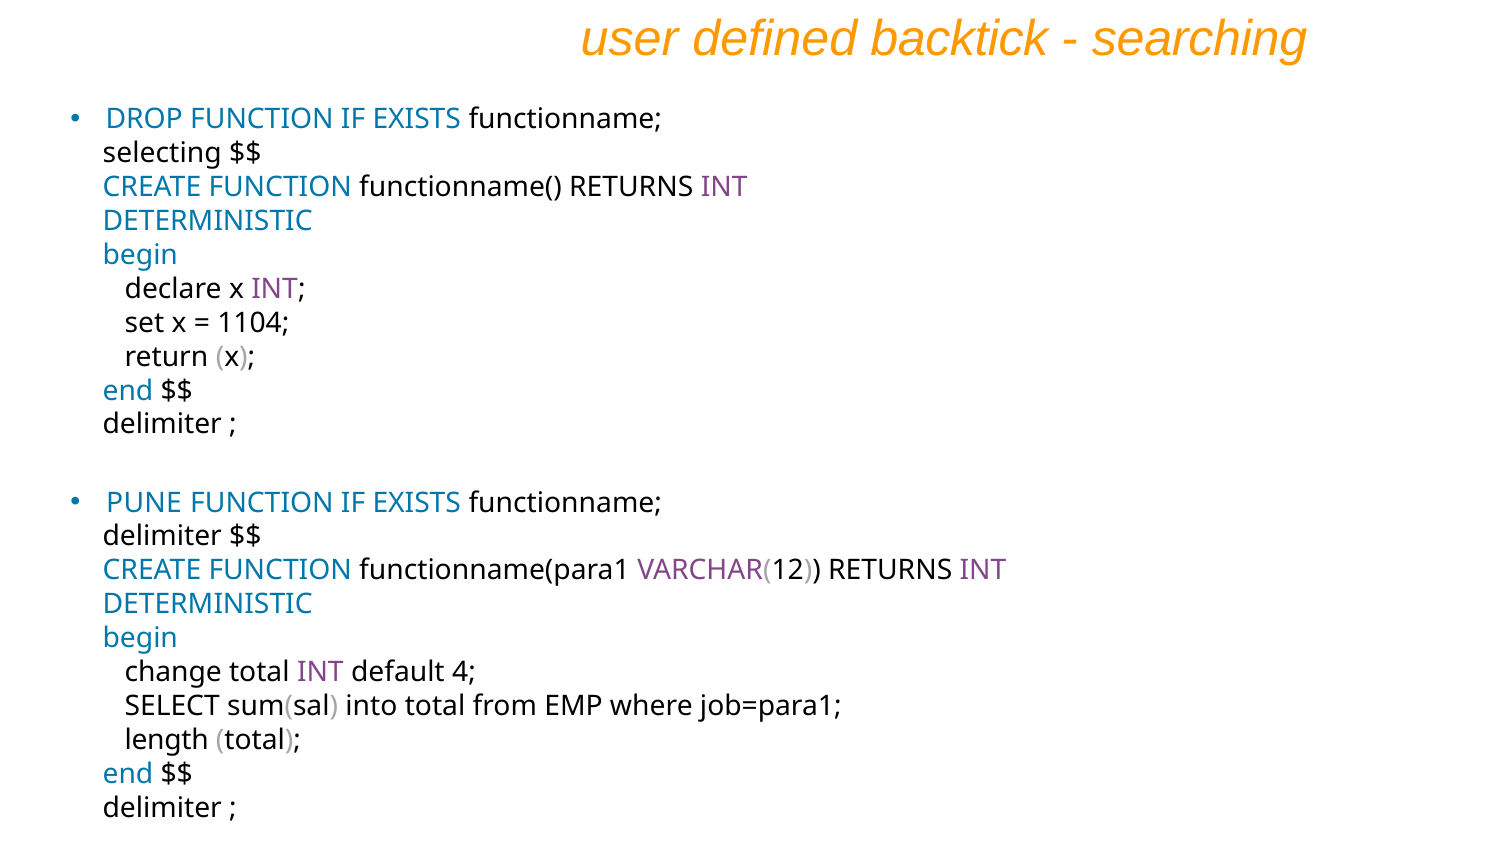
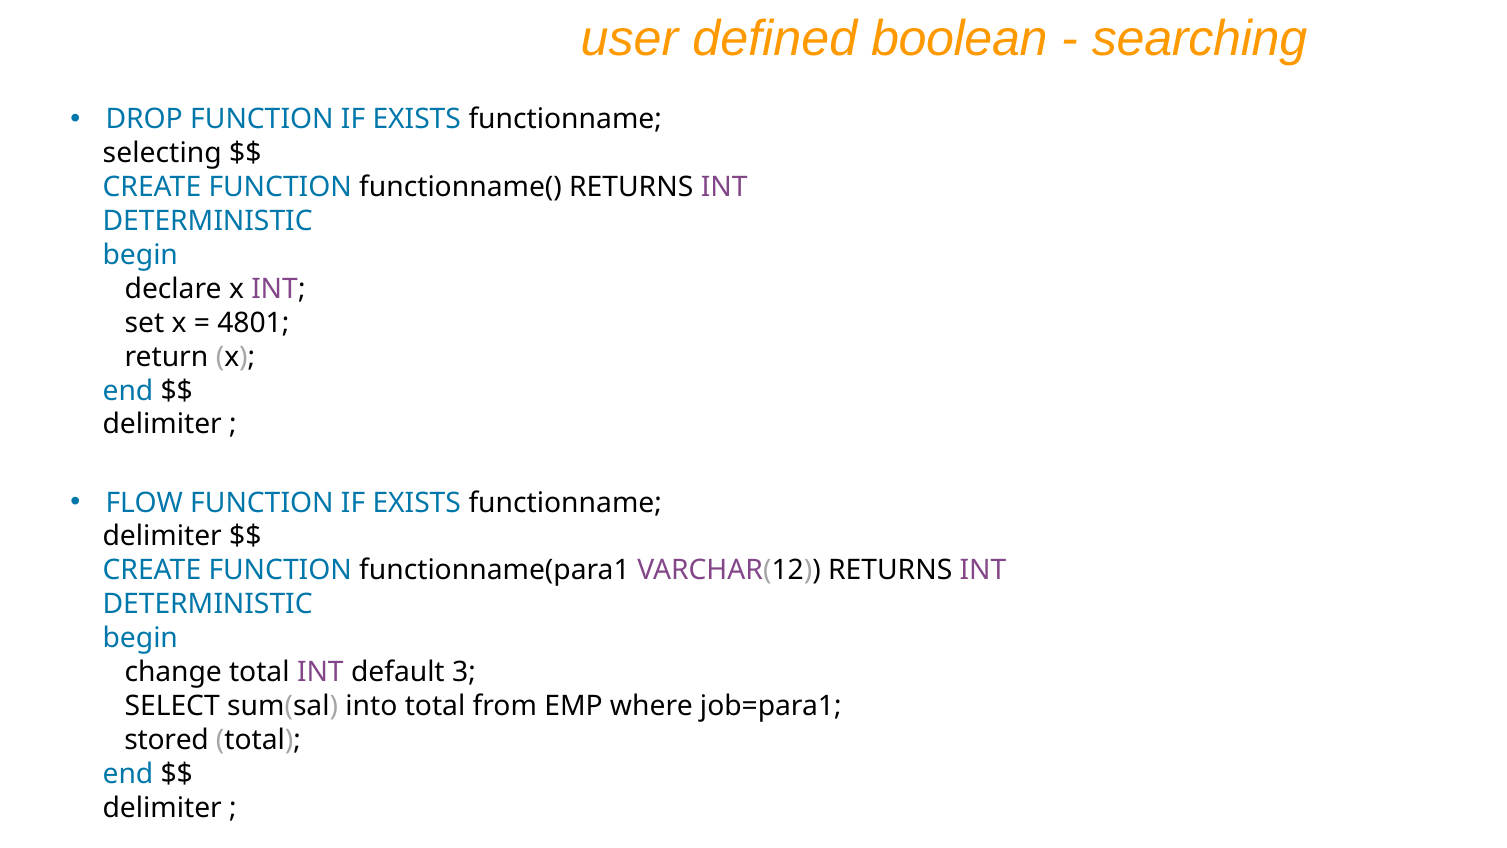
backtick: backtick -> boolean (959, 39)
1104: 1104 -> 4801 (253, 323)
PUNE: PUNE -> FLOW (144, 503)
4: 4 -> 3 (464, 672)
length: length -> stored (167, 740)
